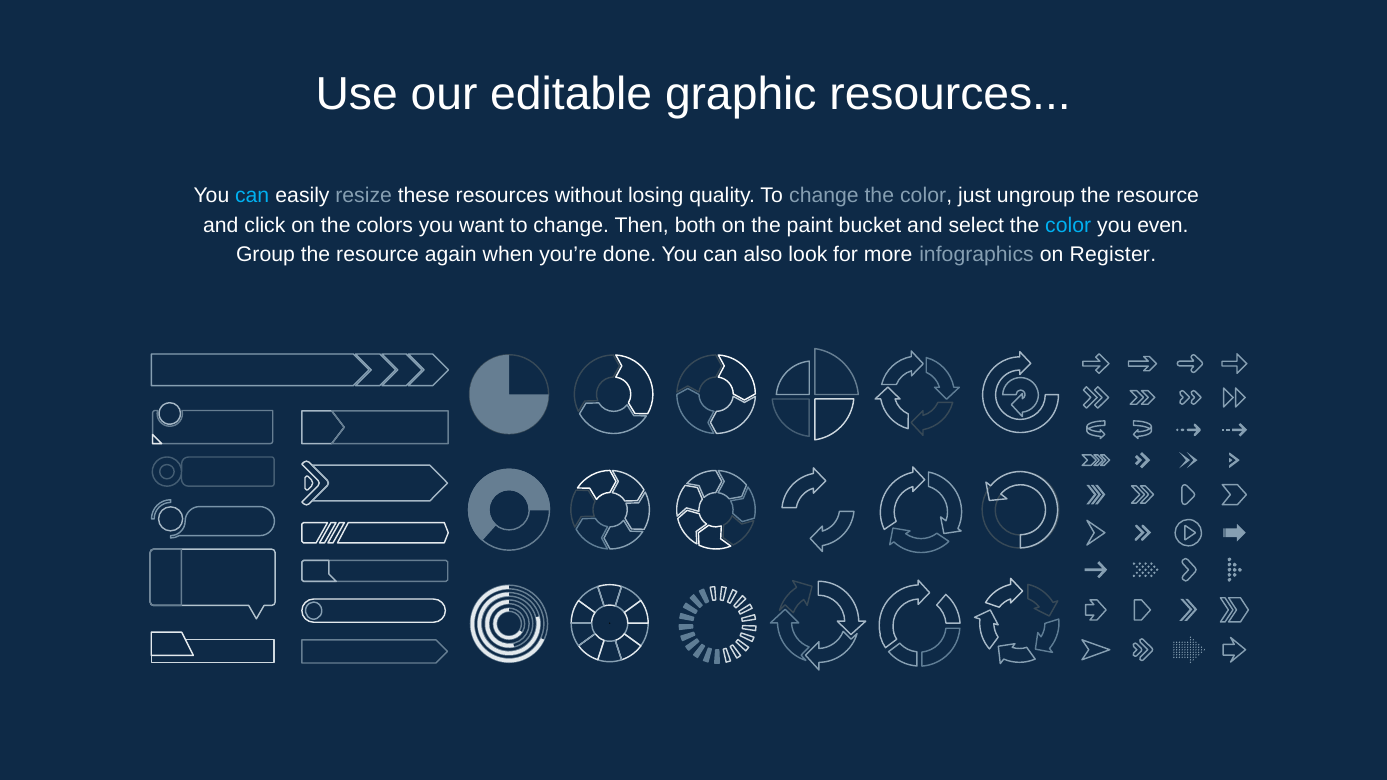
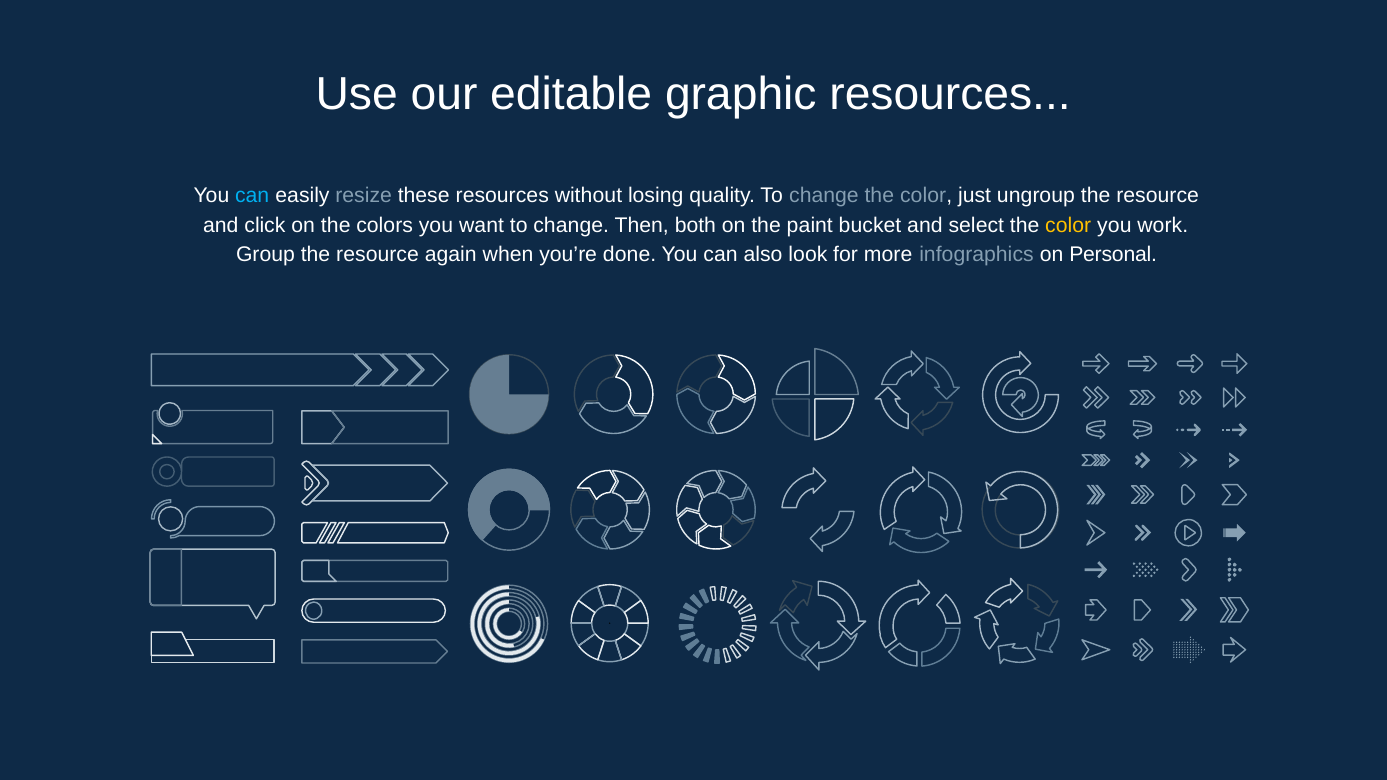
color colour: light blue -> yellow (1068, 225)
even: even -> work (1163, 225)
Register: Register -> Personal (1113, 254)
